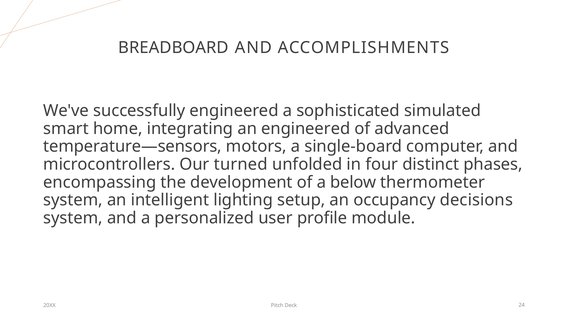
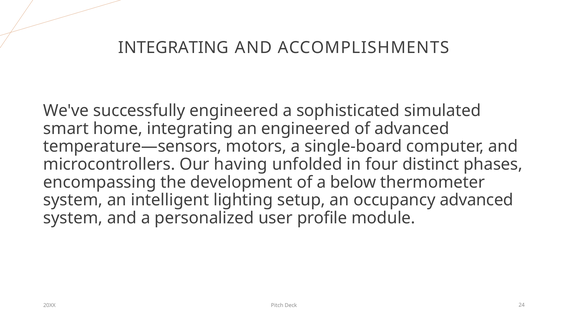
BREADBOARD: BREADBOARD -> INTEGRATING (174, 48)
turned: turned -> having (241, 164)
occupancy decisions: decisions -> advanced (477, 200)
